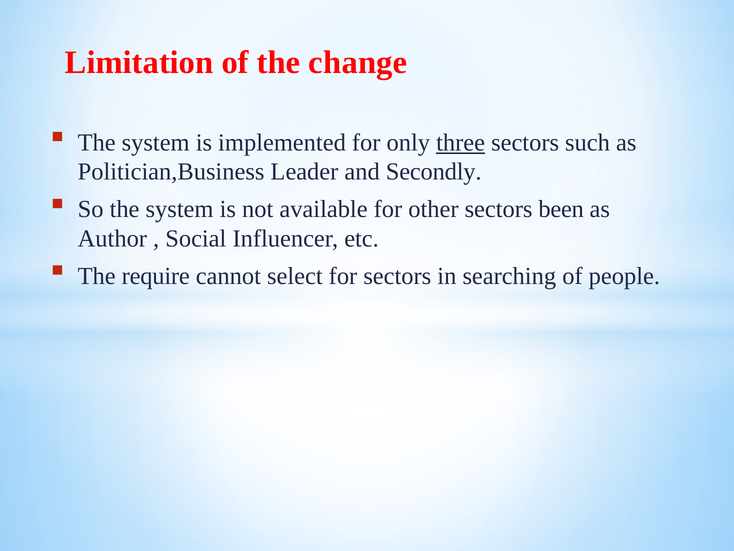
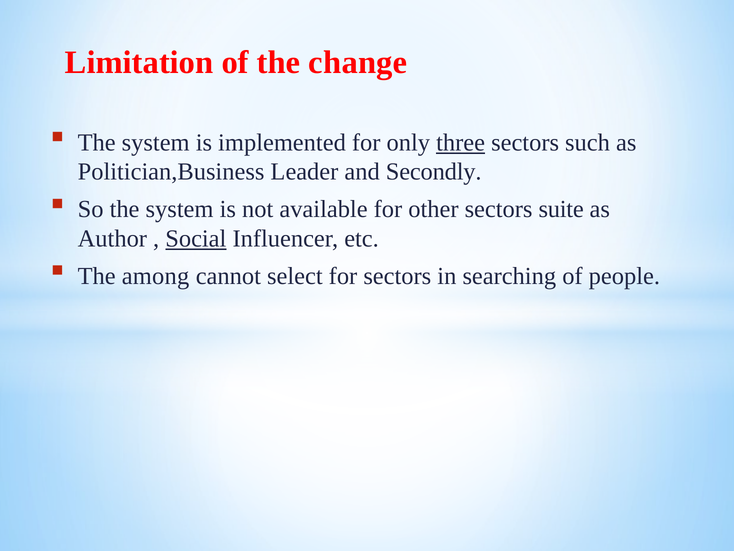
been: been -> suite (561, 209)
Social underline: none -> present (196, 238)
require: require -> among (156, 276)
